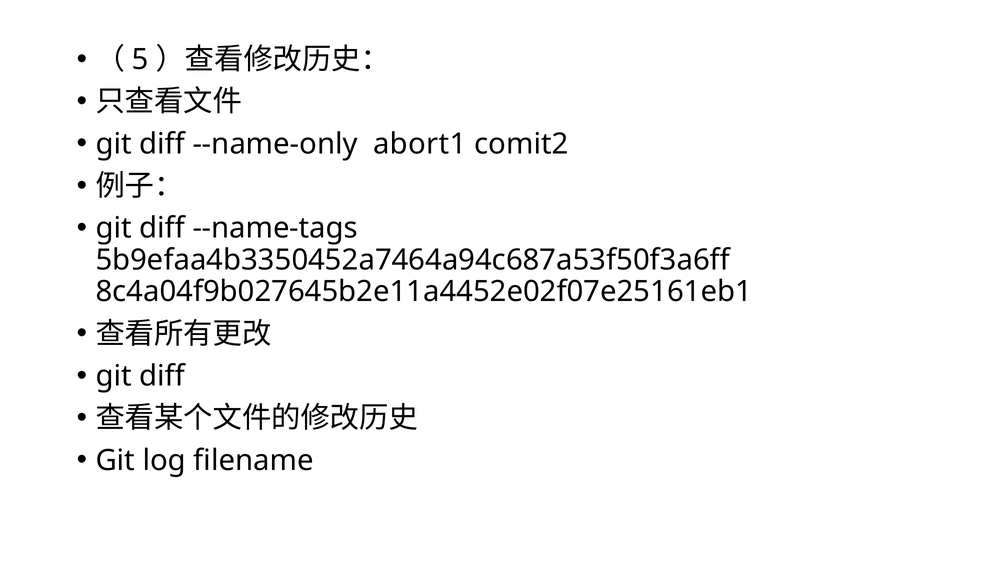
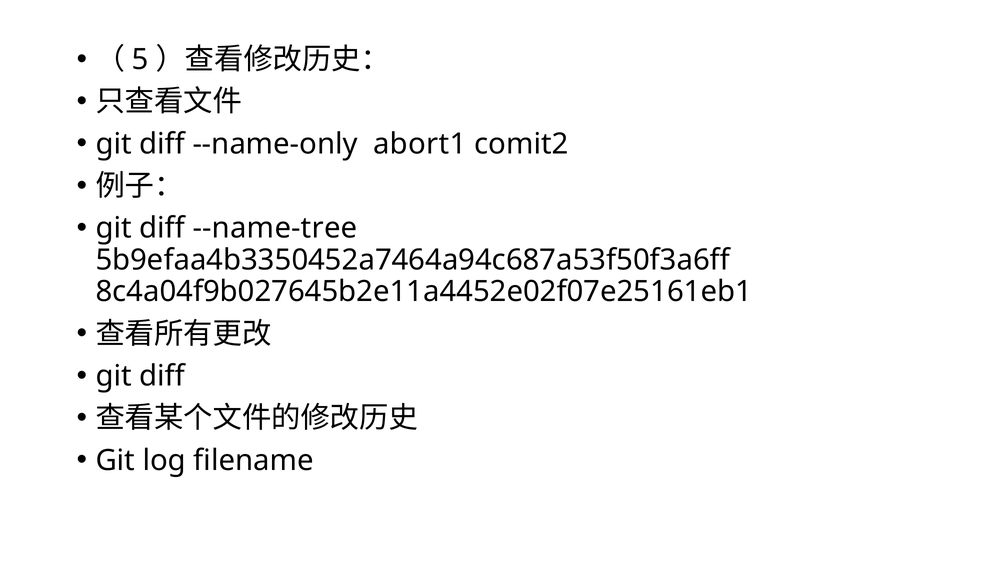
--name-tags: --name-tags -> --name-tree (275, 228)
